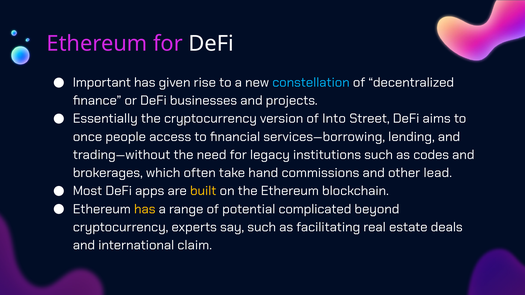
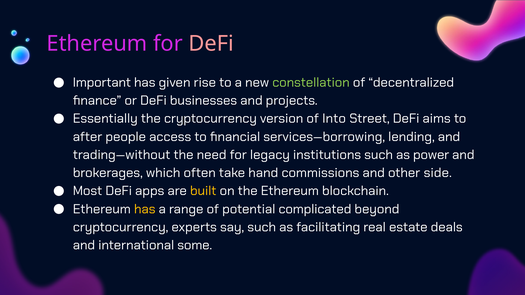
DeFi colour: white -> pink (211, 44)
constellation colour: light blue -> light green (311, 83)
once: once -> after (88, 137)
codes: codes -> power (431, 155)
lead: lead -> side (438, 173)
claim: claim -> some (195, 246)
